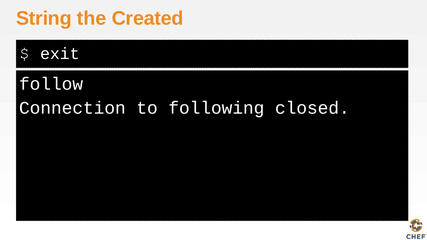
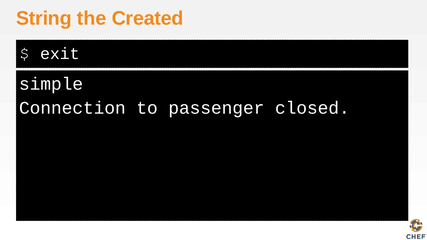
follow: follow -> simple (51, 84)
following: following -> passenger (217, 108)
